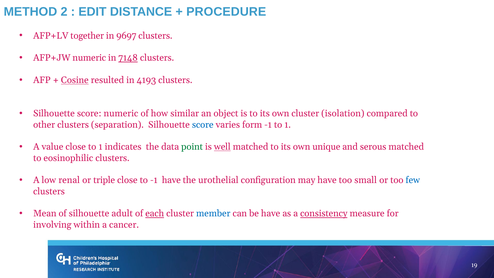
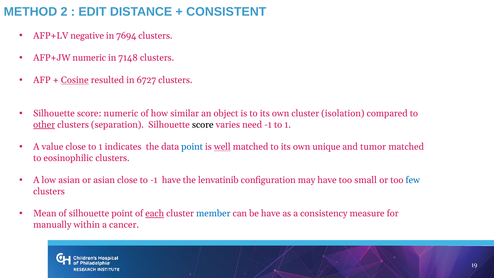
PROCEDURE: PROCEDURE -> CONSISTENT (226, 12)
together: together -> negative (87, 36)
9697: 9697 -> 7694 (126, 36)
7148 underline: present -> none (128, 58)
4193: 4193 -> 6727 (146, 80)
other underline: none -> present (44, 125)
score colour: blue -> black (203, 125)
form: form -> need (252, 125)
point colour: green -> blue (192, 147)
serous: serous -> tumor (373, 147)
low renal: renal -> asian (69, 180)
or triple: triple -> asian (104, 180)
urothelial: urothelial -> lenvatinib (218, 180)
silhouette adult: adult -> point (122, 214)
consistency underline: present -> none (324, 214)
involving: involving -> manually (52, 225)
